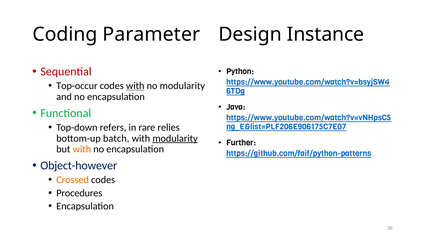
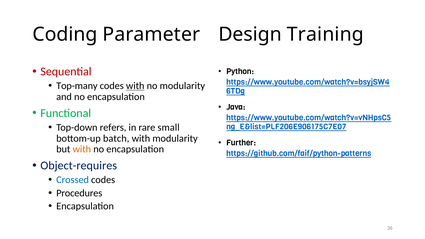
Instance: Instance -> Training (325, 35)
Top-occur: Top-occur -> Top-many (77, 86)
relies: relies -> small (169, 127)
modularity underline: present -> none (175, 138)
Object-however: Object-however -> Object-requires (79, 166)
Crossed colour: orange -> blue (73, 180)
